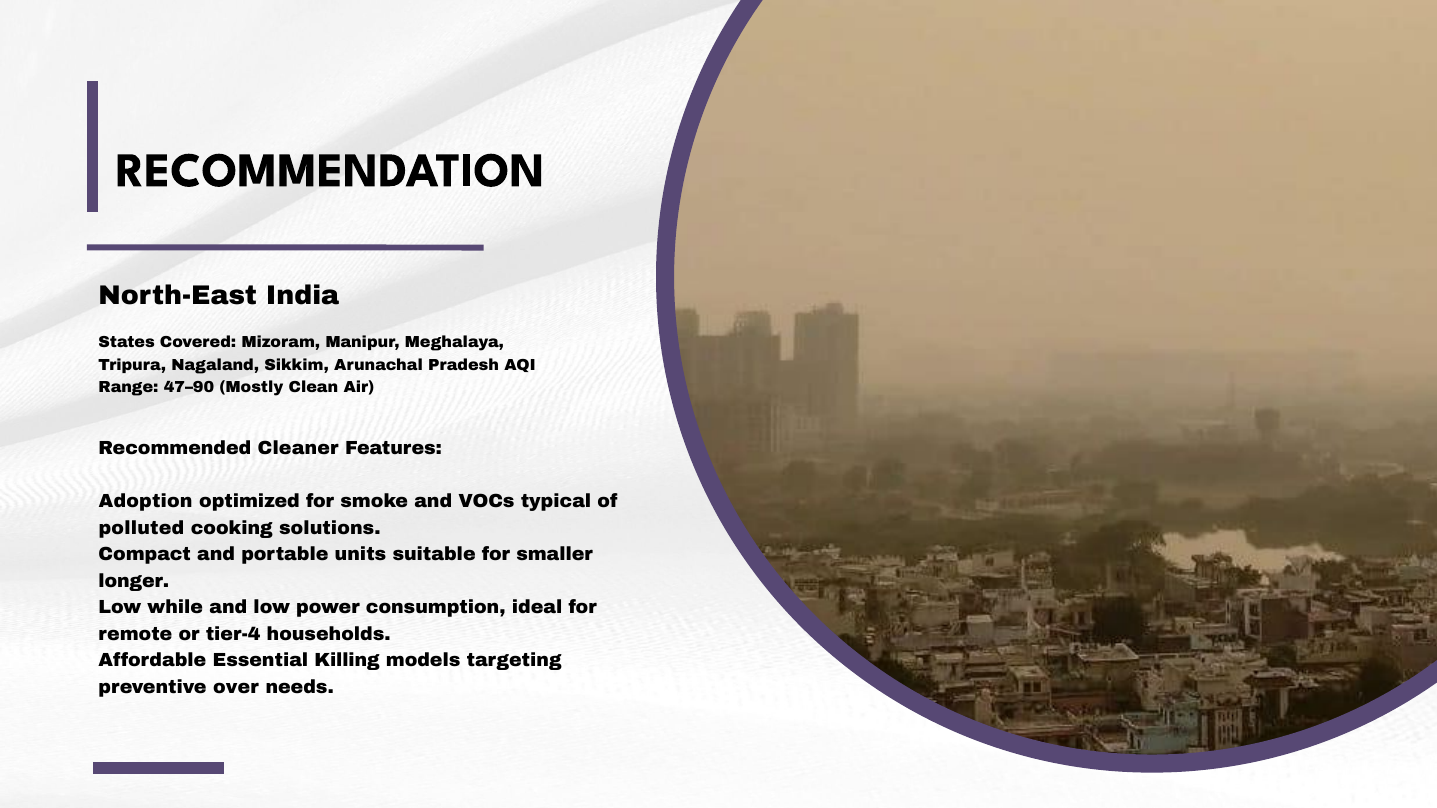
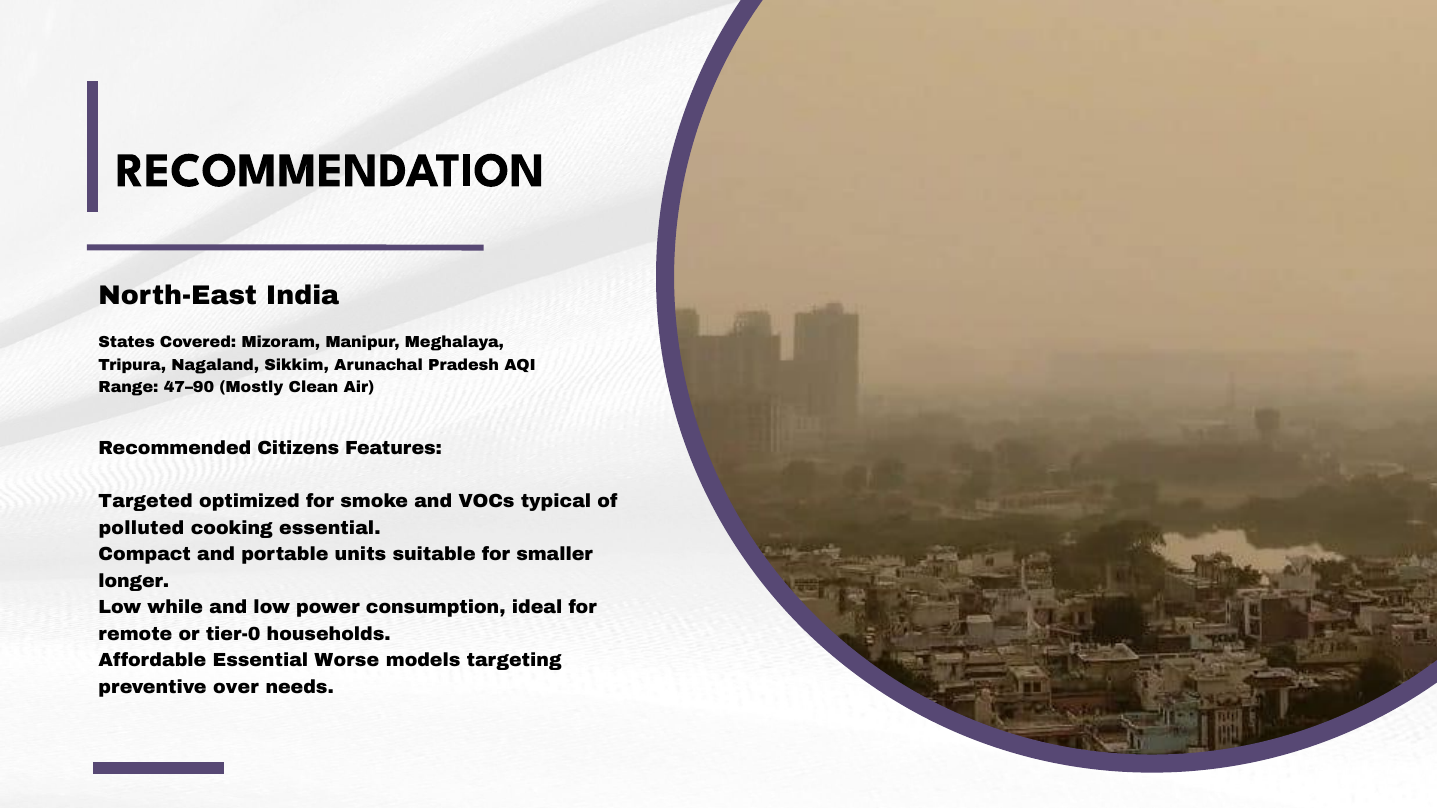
Cleaner: Cleaner -> Citizens (298, 449)
Adoption: Adoption -> Targeted (146, 502)
cooking solutions: solutions -> essential (330, 528)
tier-4: tier-4 -> tier-0 (233, 634)
Killing: Killing -> Worse (347, 661)
